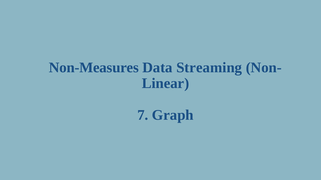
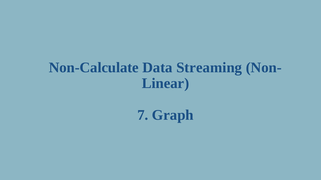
Non-Measures: Non-Measures -> Non-Calculate (94, 68)
